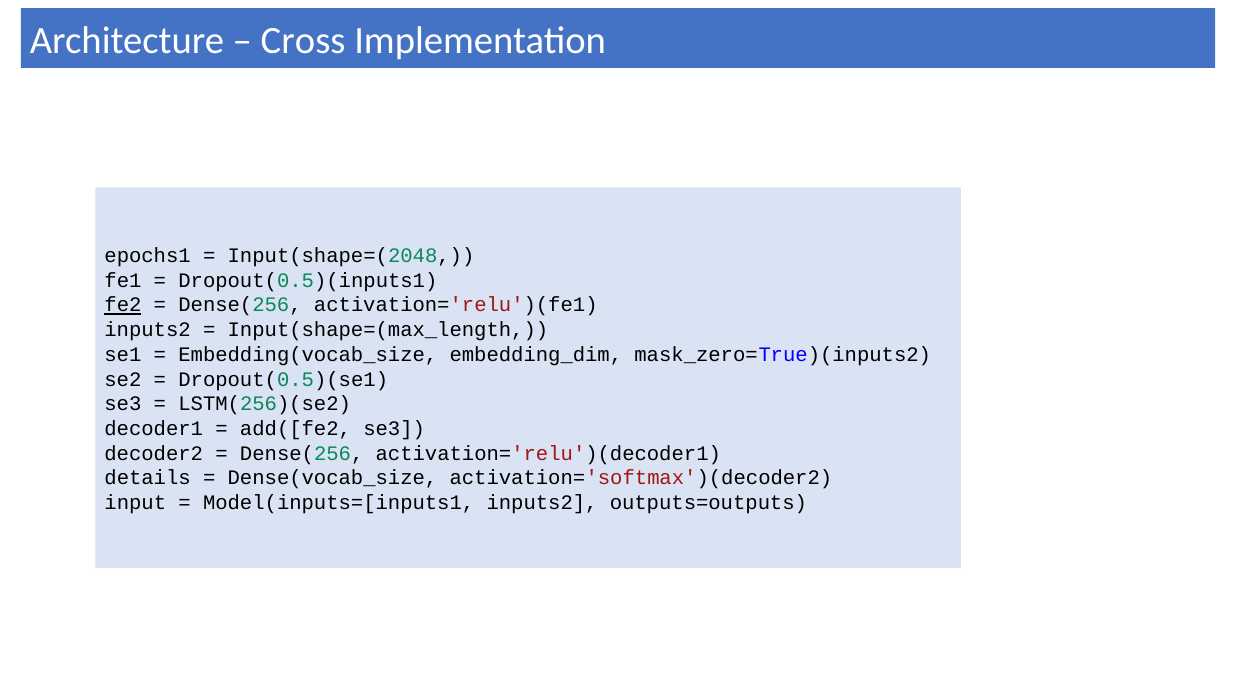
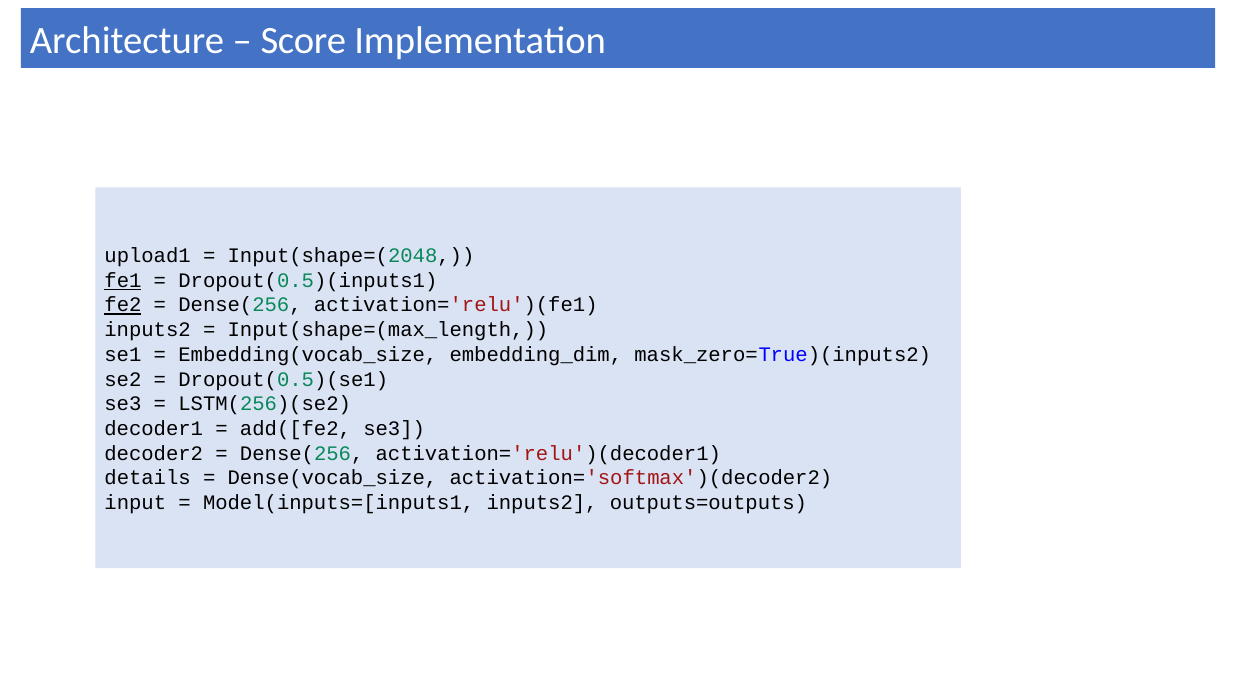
Cross: Cross -> Score (303, 41)
epochs1: epochs1 -> upload1 (148, 255)
fe1 underline: none -> present (123, 280)
